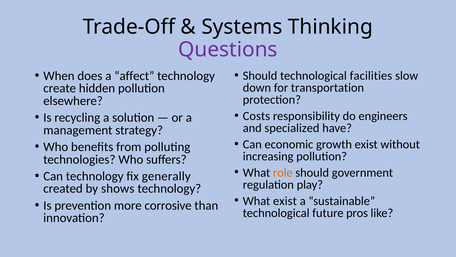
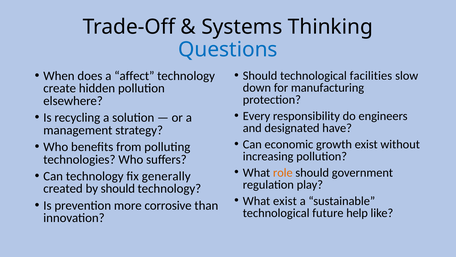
Questions colour: purple -> blue (228, 50)
transportation: transportation -> manufacturing (328, 88)
Costs: Costs -> Every (257, 116)
specialized: specialized -> designated (292, 128)
by shows: shows -> should (118, 188)
pros: pros -> help (357, 213)
